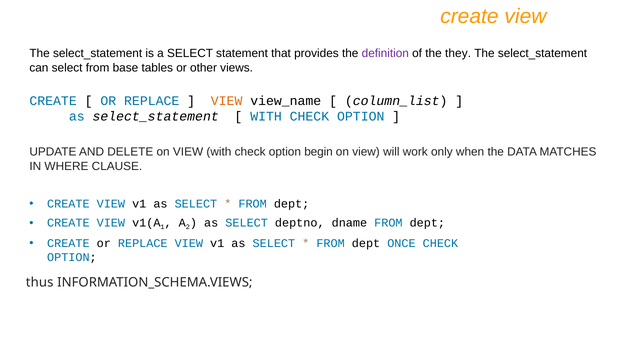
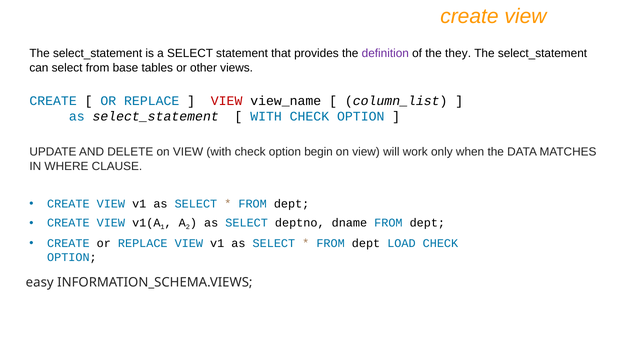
VIEW colour: orange -> red (227, 101)
ONCE: ONCE -> LOAD (401, 244)
thus: thus -> easy (40, 283)
